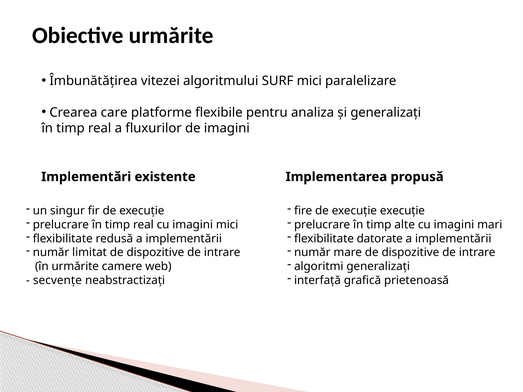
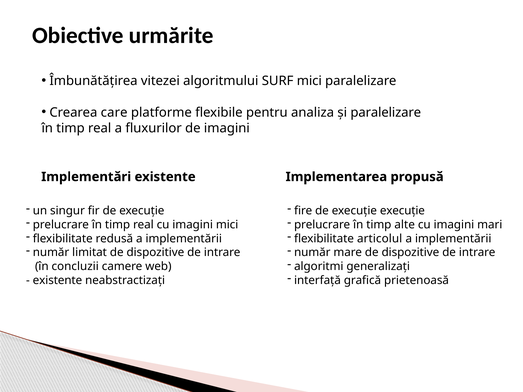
şi generalizaţi: generalizaţi -> paralelizare (386, 112)
datorate: datorate -> articolul (380, 239)
în urmărite: urmărite -> concluzii (75, 267)
secvenţe: secvenţe -> existente (57, 281)
